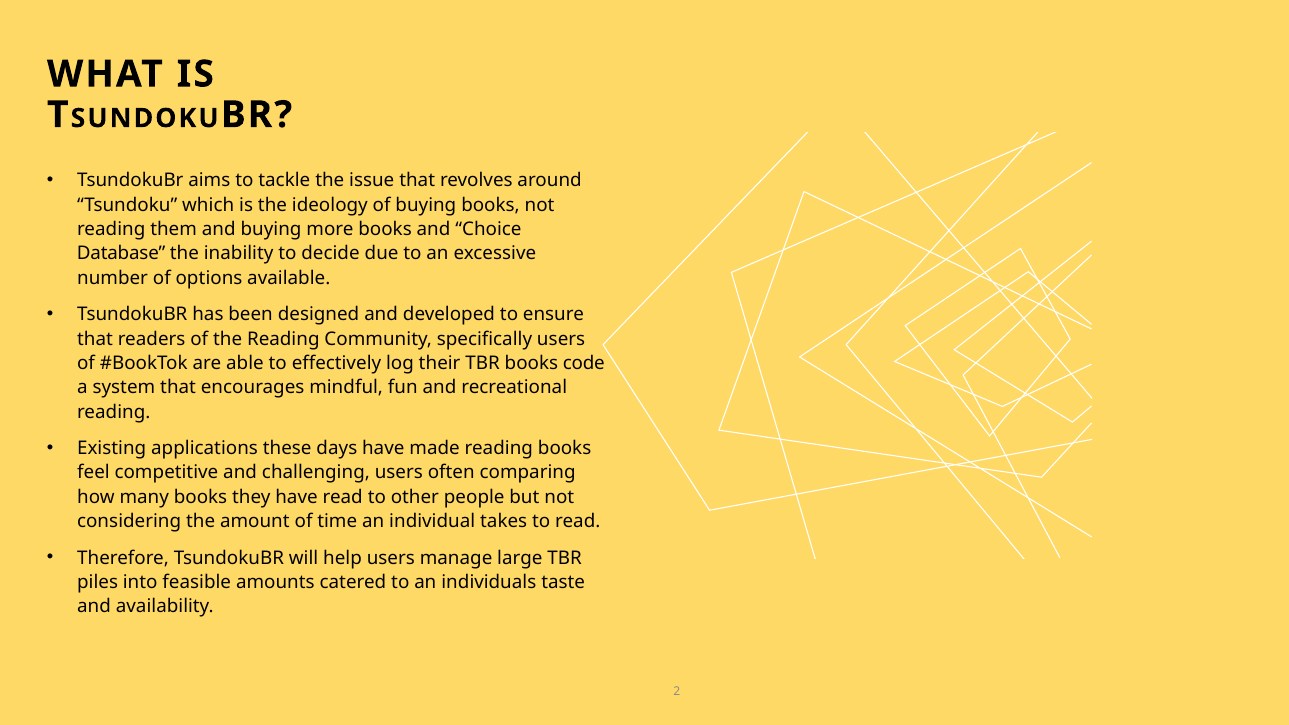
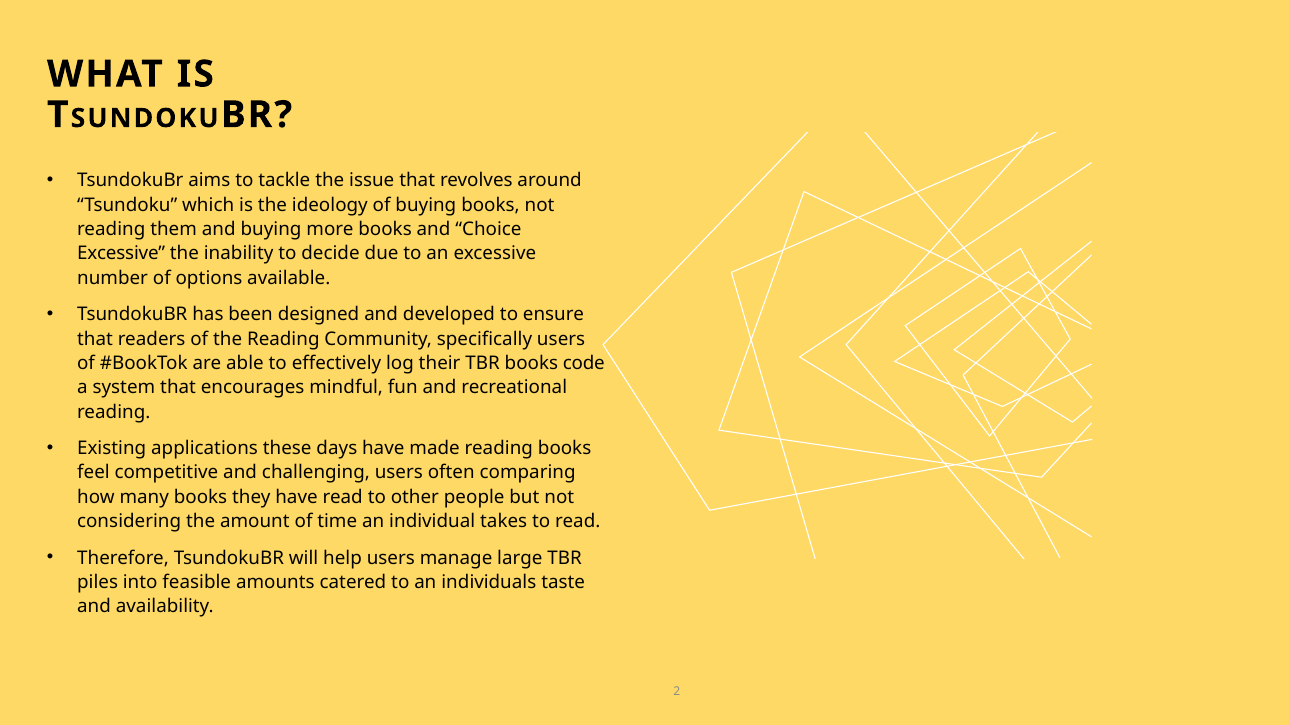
Database: Database -> Excessive (121, 254)
